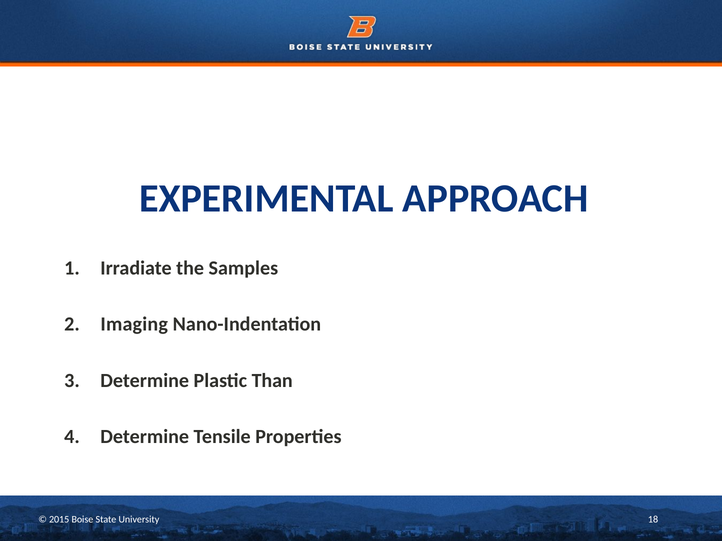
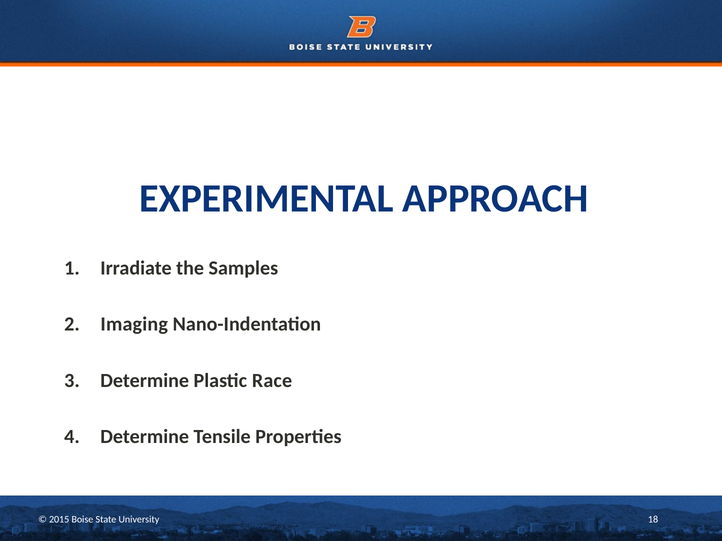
Than: Than -> Race (272, 381)
